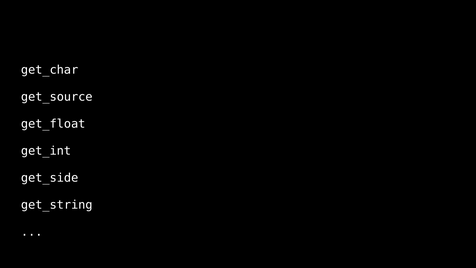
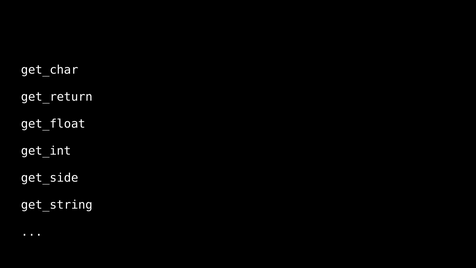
get_source: get_source -> get_return (57, 97)
